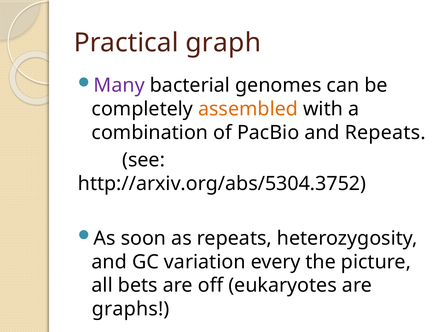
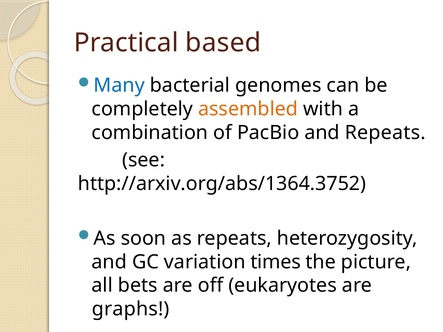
graph: graph -> based (223, 43)
Many colour: purple -> blue (119, 86)
http://arxiv.org/abs/5304.3752: http://arxiv.org/abs/5304.3752 -> http://arxiv.org/abs/1364.3752 (222, 184)
every: every -> times (276, 262)
